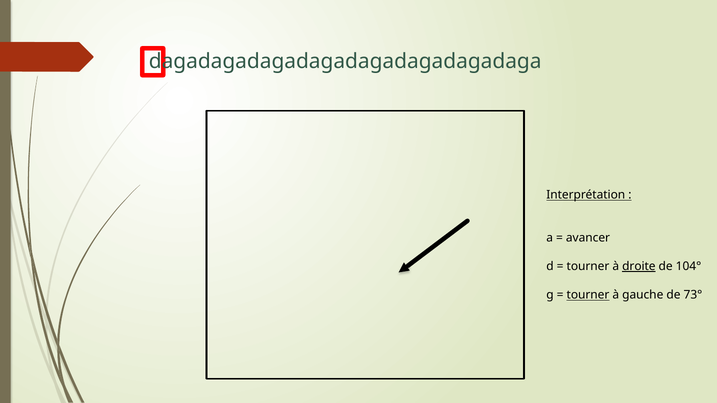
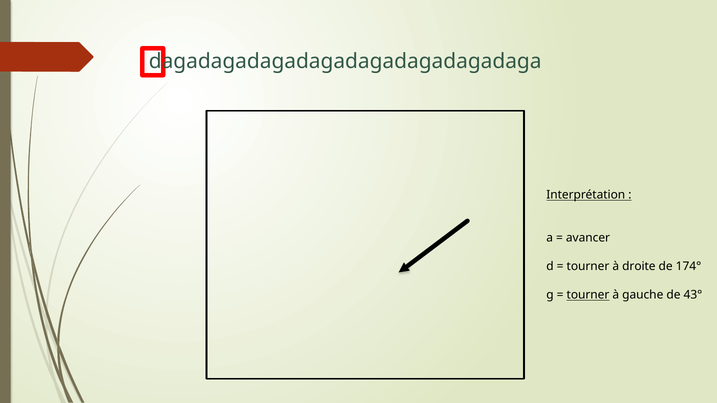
droite underline: present -> none (639, 267)
104°: 104° -> 174° (689, 267)
73°: 73° -> 43° (693, 295)
